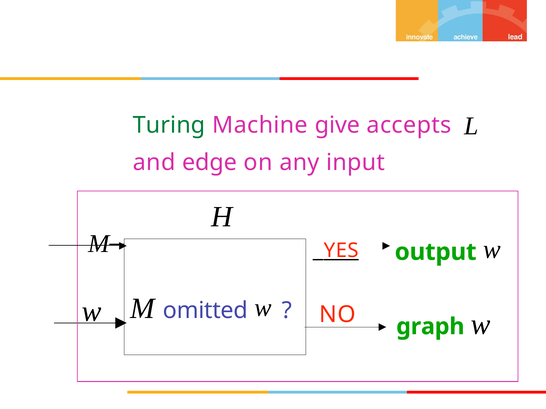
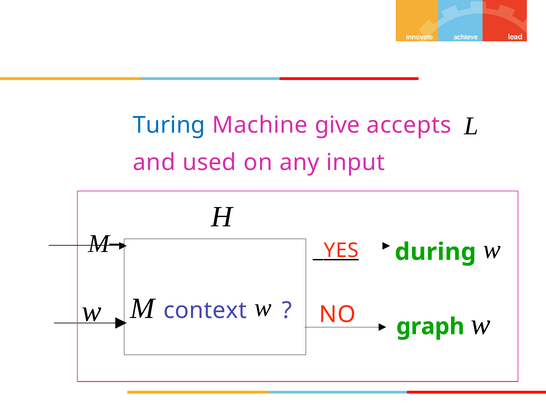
Turing colour: green -> blue (169, 125)
edge: edge -> used (209, 163)
output: output -> during (435, 252)
omitted: omitted -> context (205, 311)
